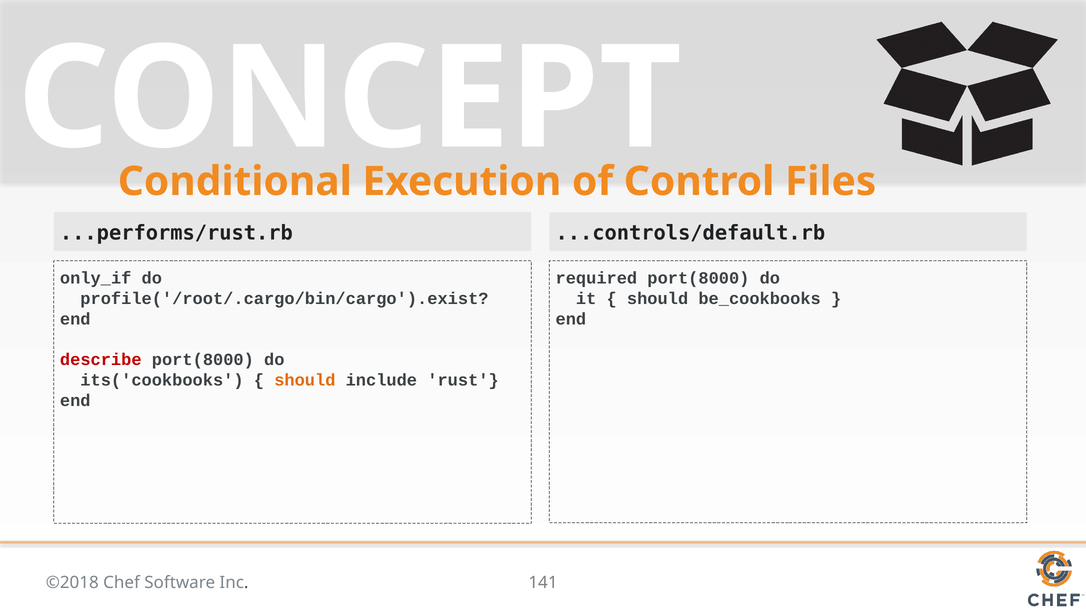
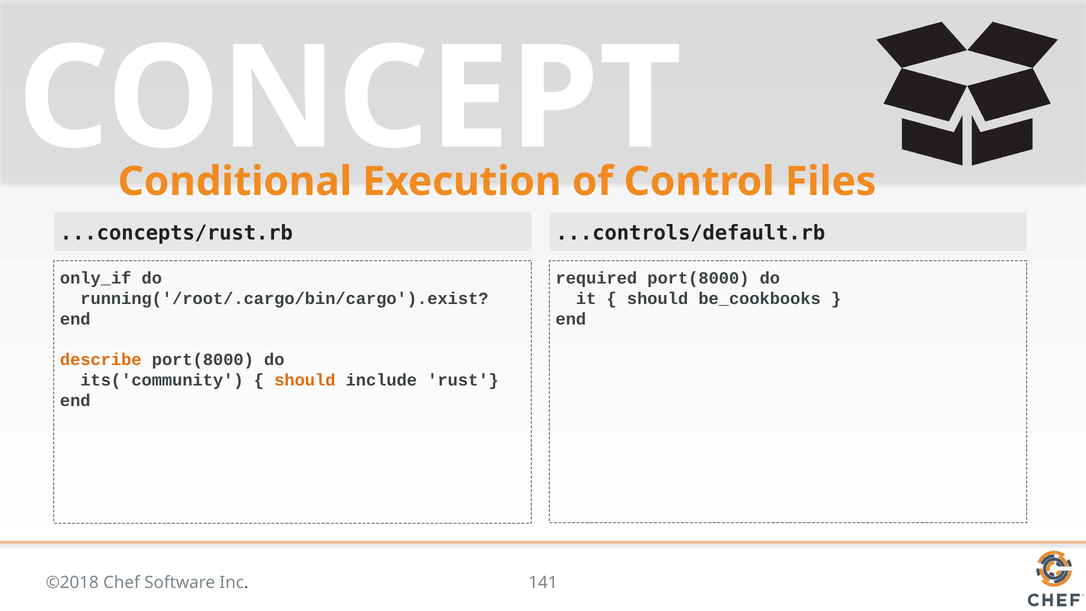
...performs/rust.rb: ...performs/rust.rb -> ...concepts/rust.rb (176, 233)
profile('/root/.cargo/bin/cargo').exist: profile('/root/.cargo/bin/cargo').exist -> running('/root/.cargo/bin/cargo').exist (284, 299)
describe colour: red -> orange (101, 360)
its('cookbooks: its('cookbooks -> its('community (162, 380)
